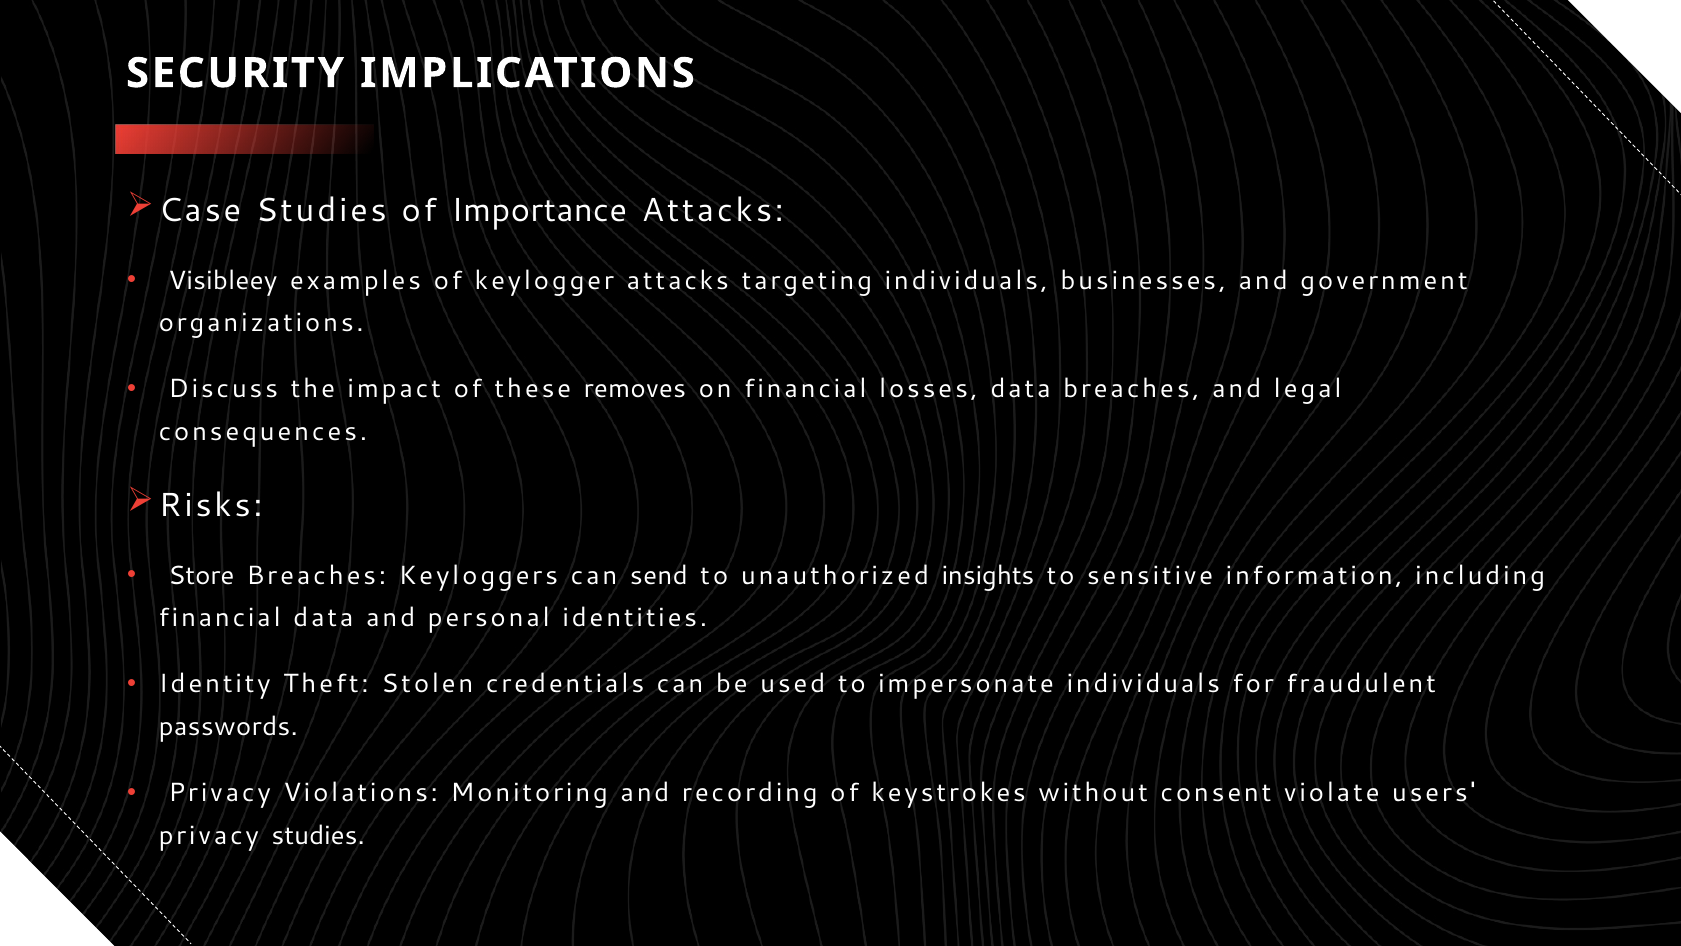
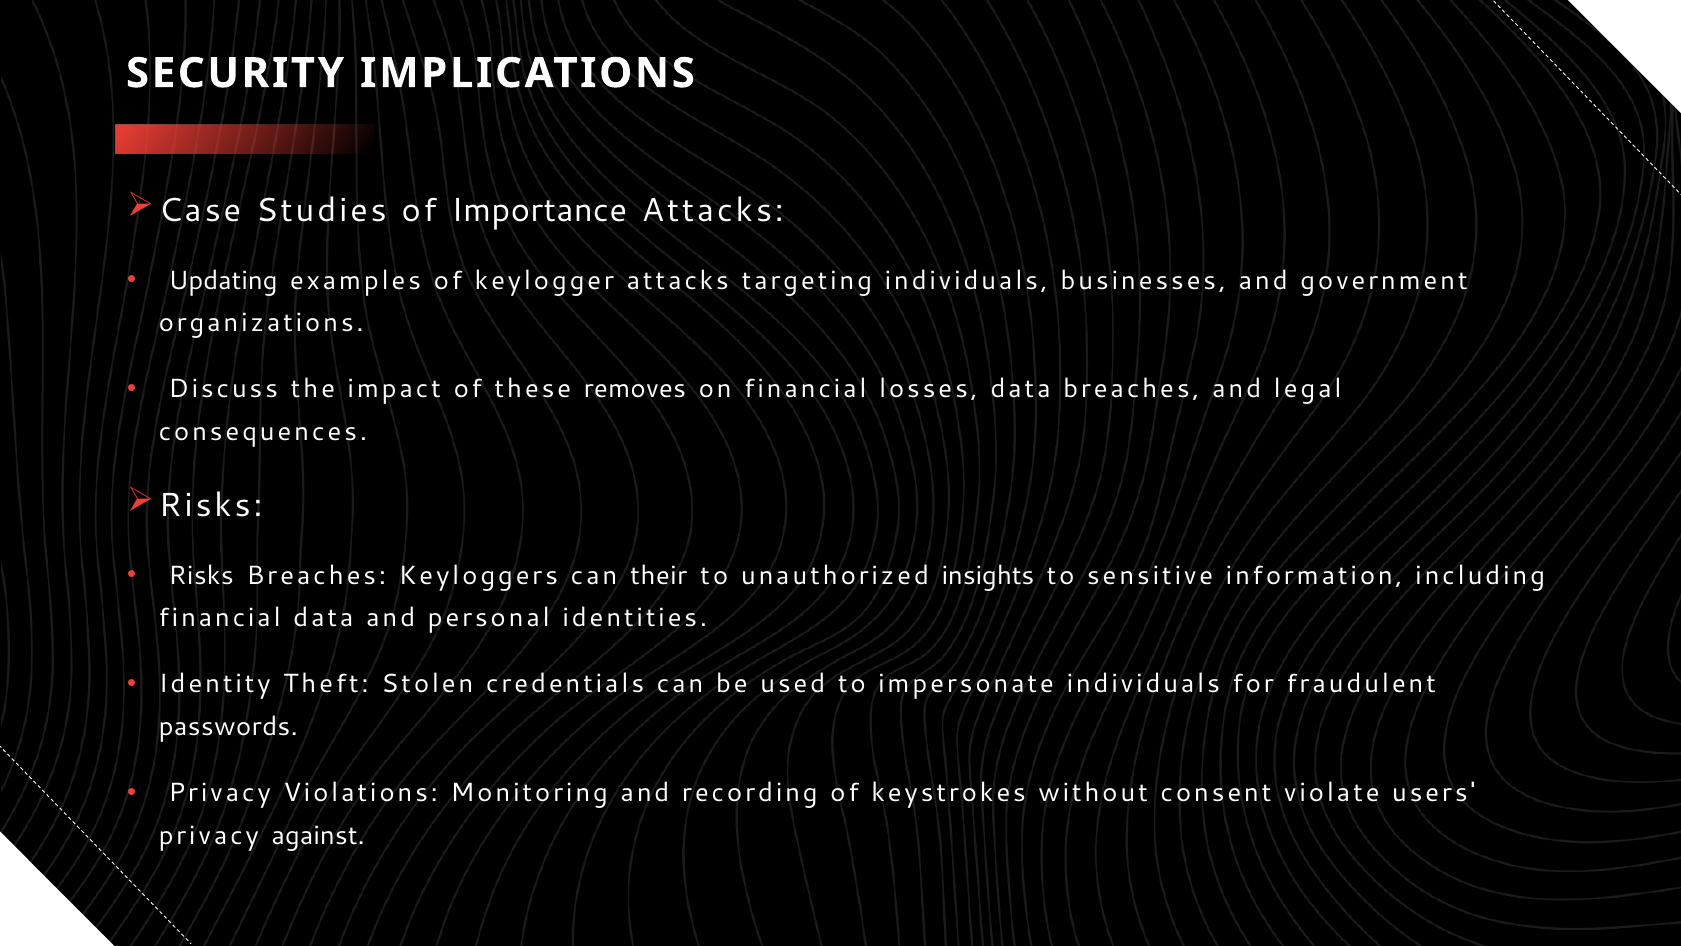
Visibleey: Visibleey -> Updating (223, 280)
Store: Store -> Risks (201, 575)
send: send -> their (659, 575)
privacy studies: studies -> against (318, 835)
